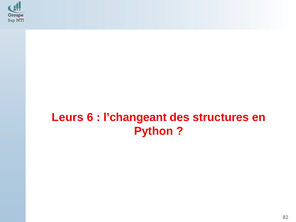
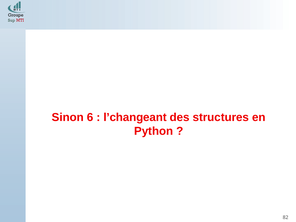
Leurs: Leurs -> Sinon (68, 117)
